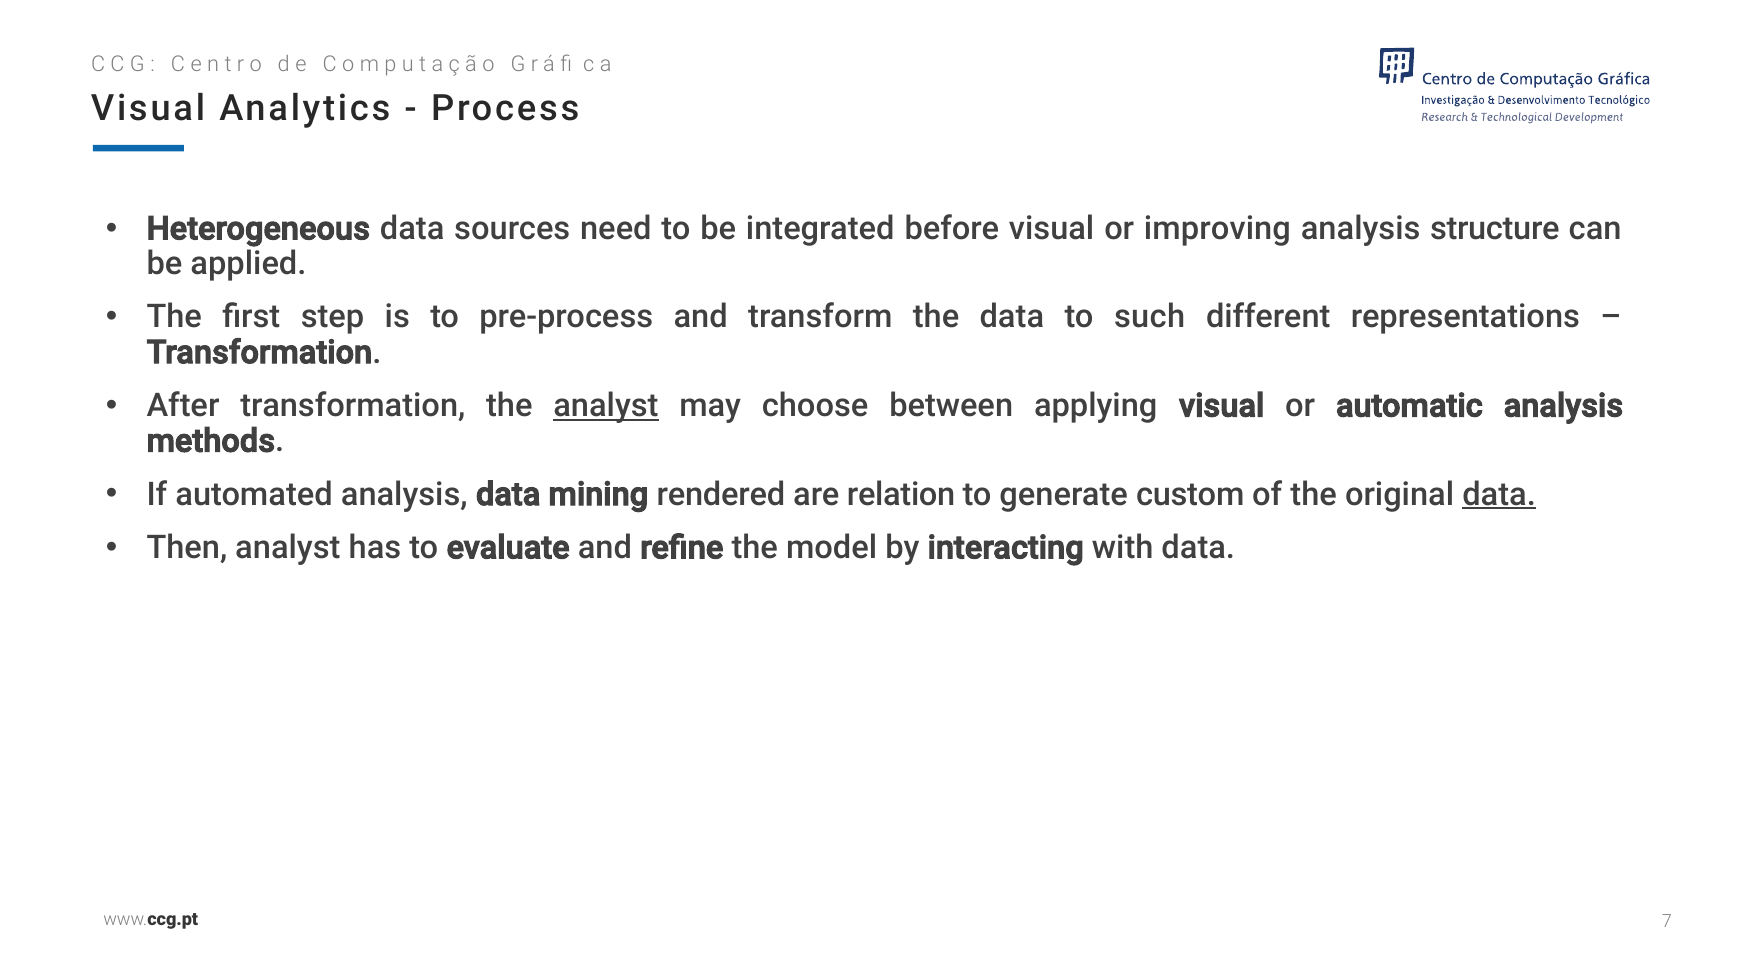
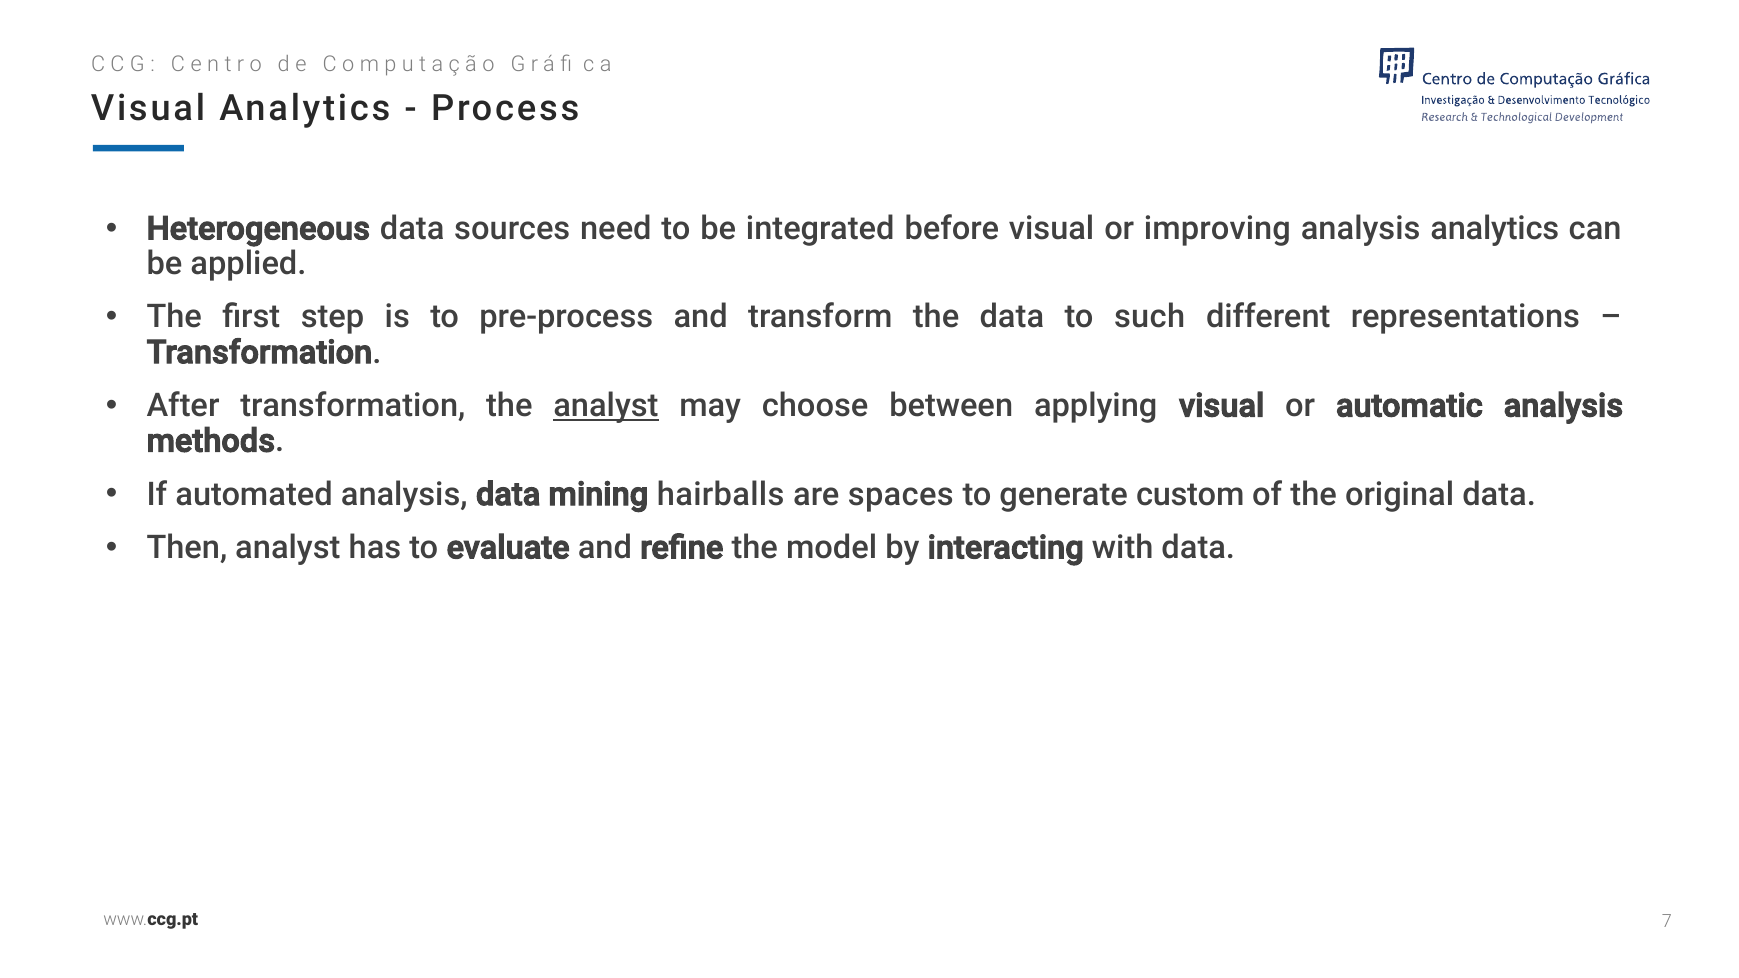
analysis structure: structure -> analytics (1495, 229)
rendered: rendered -> hairballs (721, 494)
relation: relation -> spaces (901, 494)
data underline: present -> none (1499, 494)
